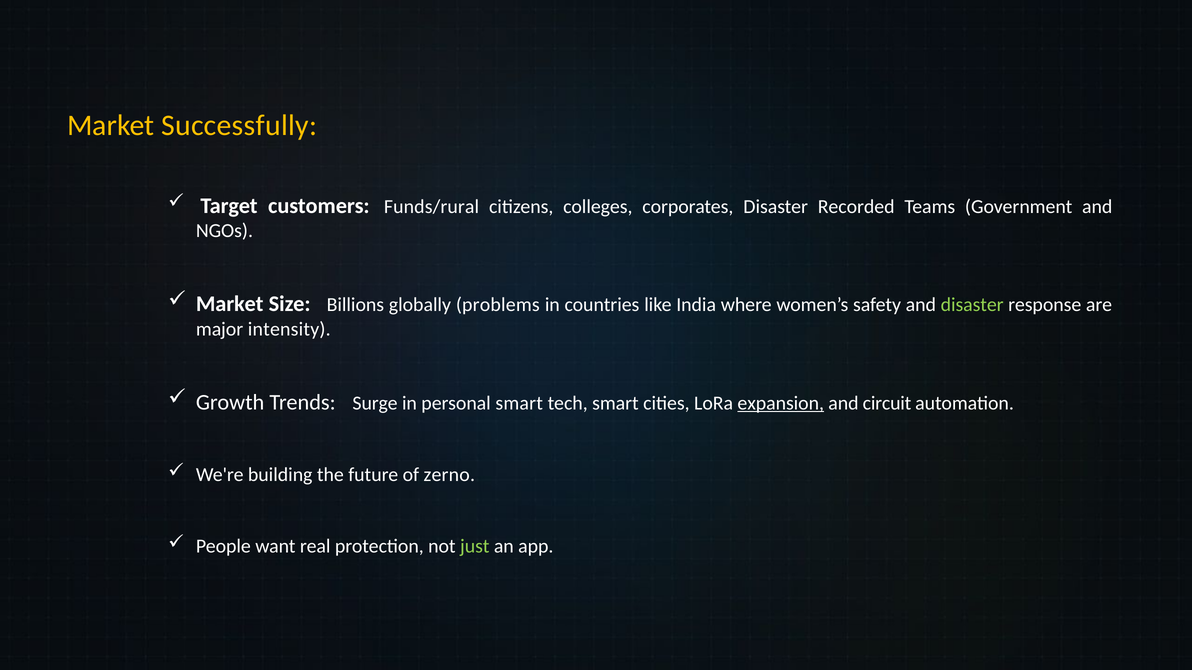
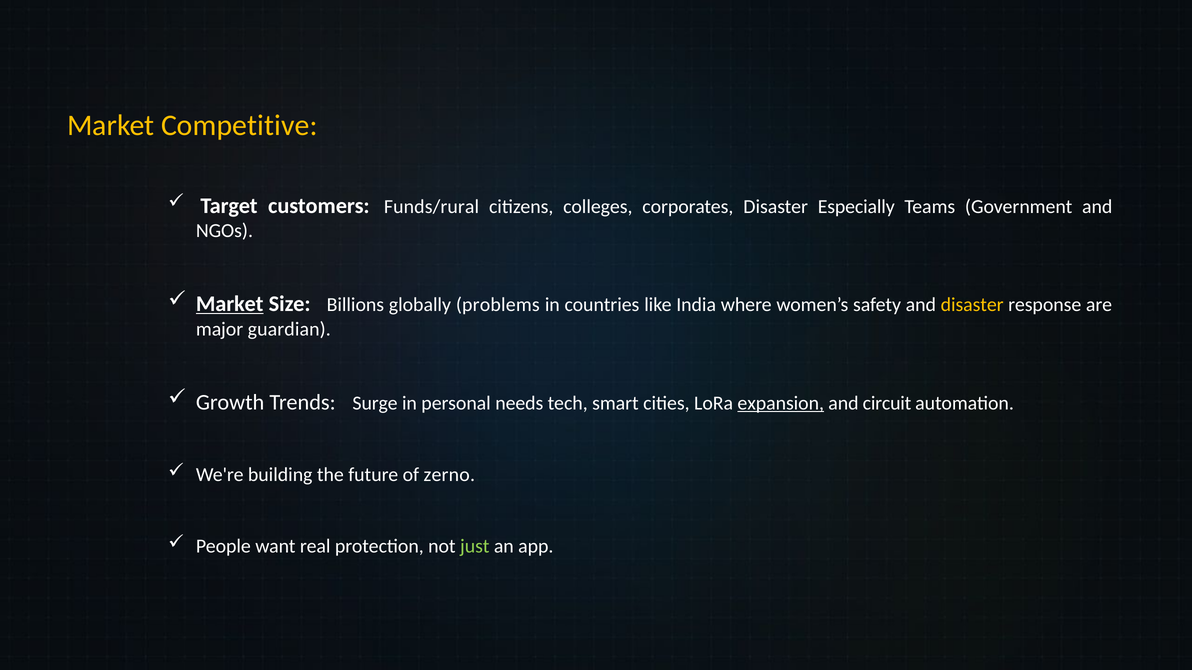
Successfully: Successfully -> Competitive (239, 126)
Recorded: Recorded -> Especially (856, 207)
Market underline: none -> present (230, 304)
disaster colour: light green -> yellow (972, 305)
intensity: intensity -> guardian (289, 329)
personal smart: smart -> needs (519, 403)
